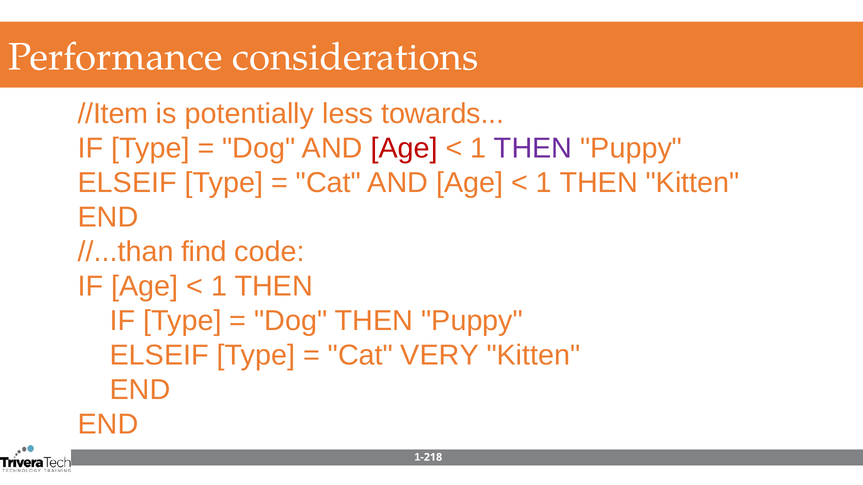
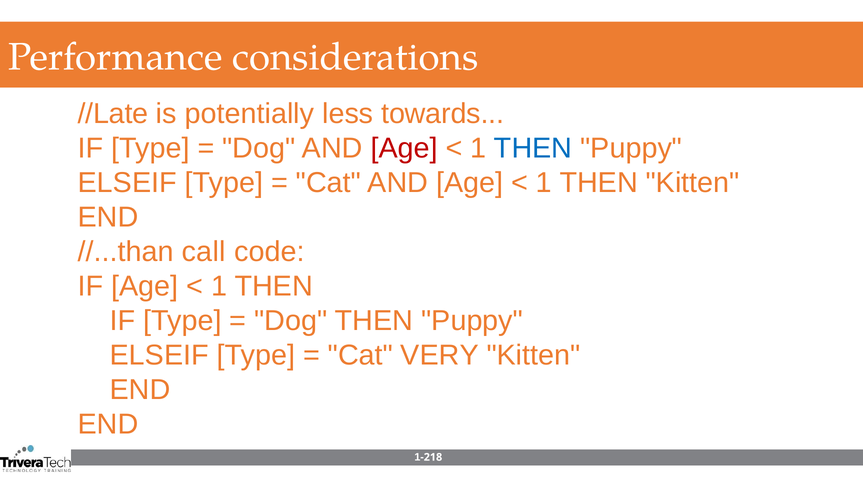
//Item: //Item -> //Late (113, 114)
THEN colour: purple -> blue (533, 148)
find: find -> call (204, 252)
